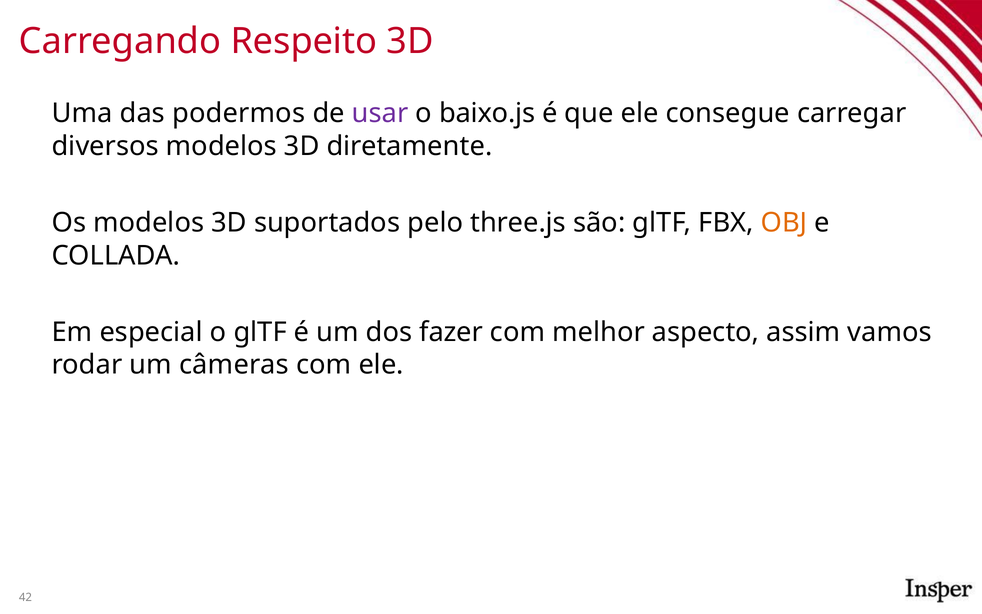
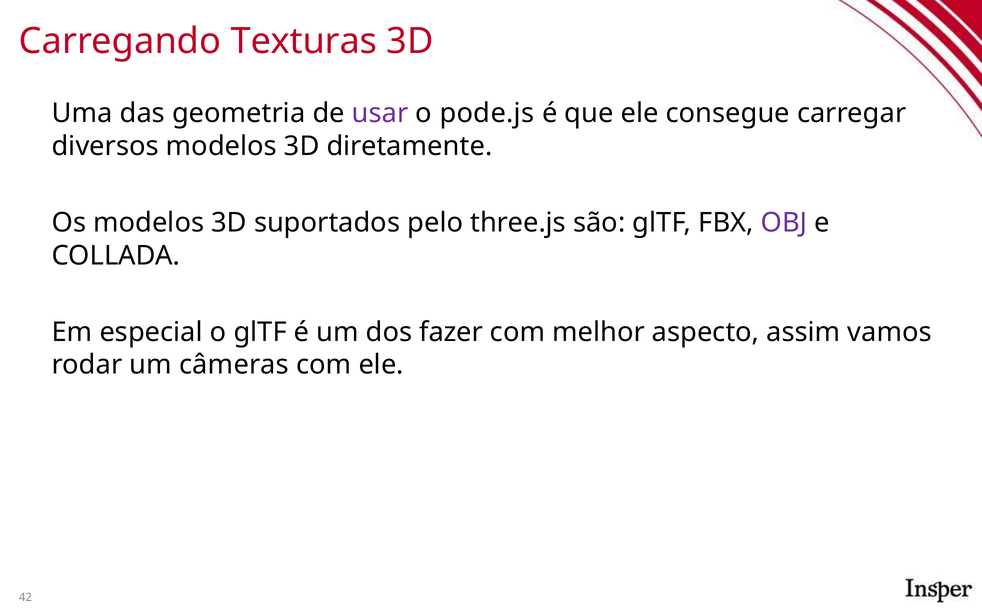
Respeito: Respeito -> Texturas (304, 42)
podermos: podermos -> geometria (239, 113)
baixo.js: baixo.js -> pode.js (487, 113)
OBJ colour: orange -> purple (784, 223)
